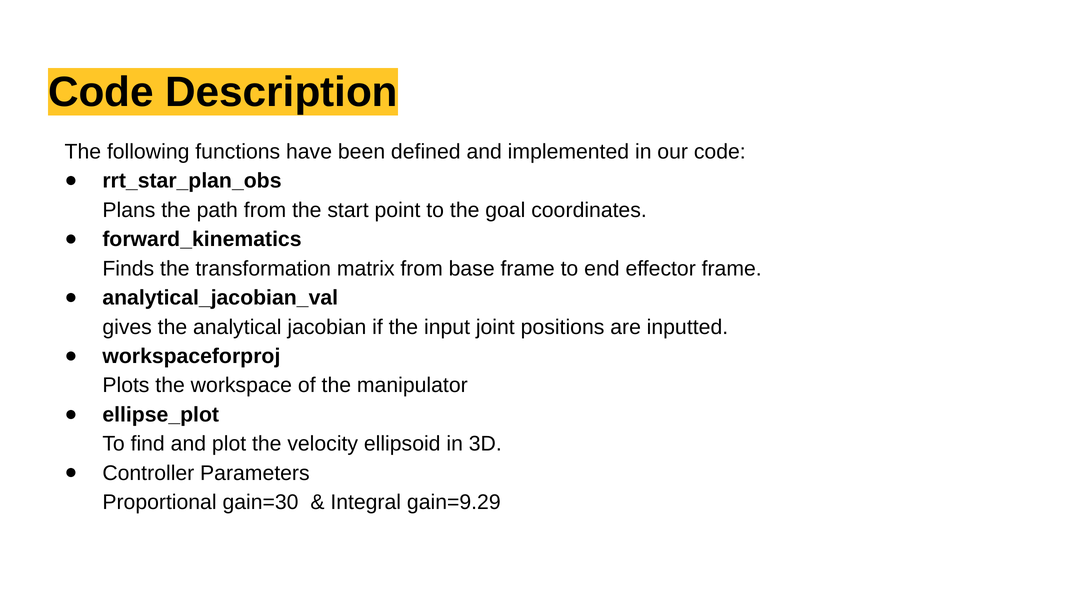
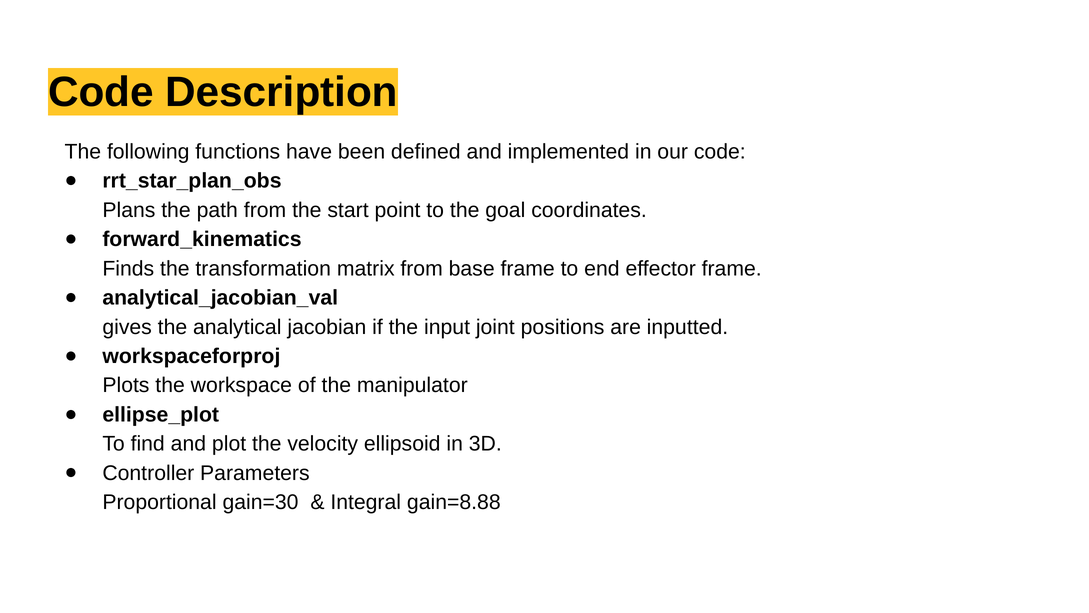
gain=9.29: gain=9.29 -> gain=8.88 (454, 502)
